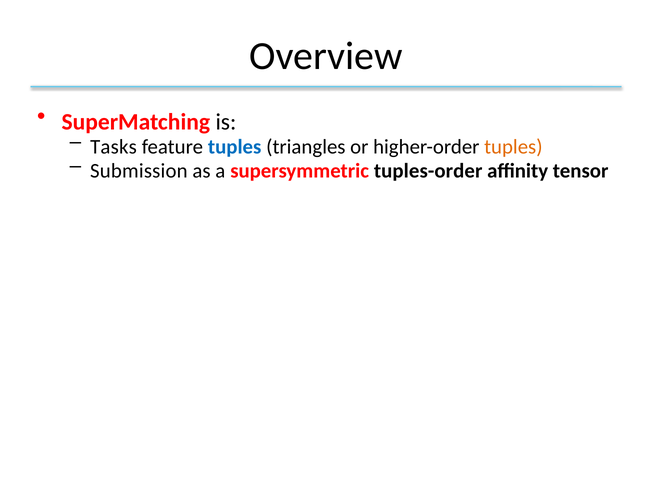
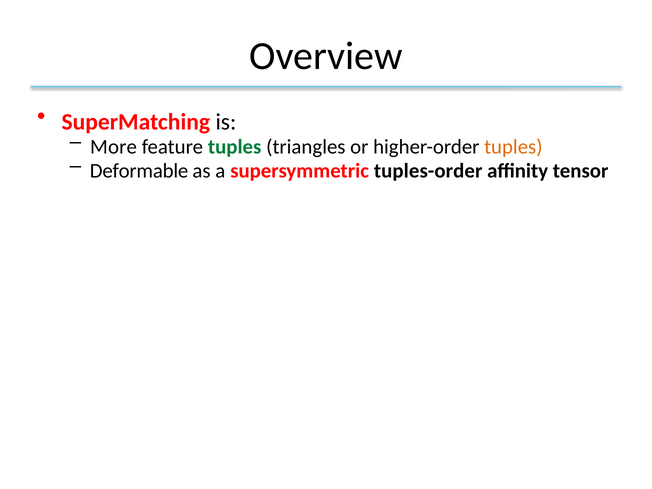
Tasks: Tasks -> More (113, 147)
tuples colour: blue -> green (235, 147)
Submission: Submission -> Deformable (139, 171)
